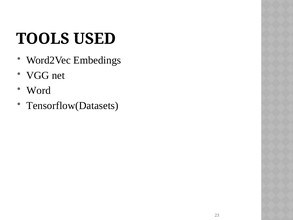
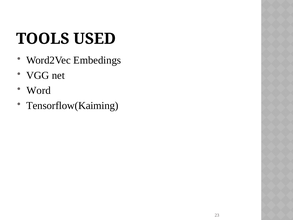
Tensorflow(Datasets: Tensorflow(Datasets -> Tensorflow(Kaiming (72, 106)
